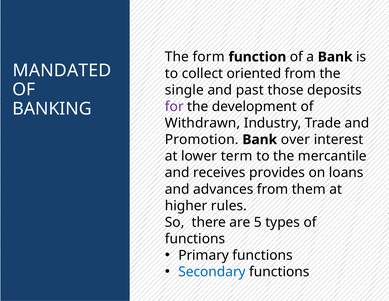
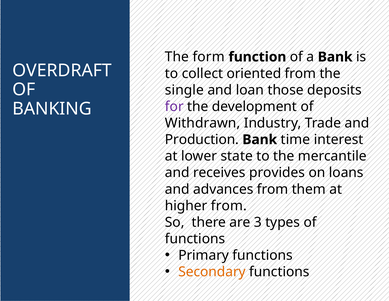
MANDATED: MANDATED -> OVERDRAFT (62, 70)
past: past -> loan (250, 90)
Promotion: Promotion -> Production (202, 139)
over: over -> time (295, 139)
term: term -> state (237, 156)
higher rules: rules -> from (229, 205)
5: 5 -> 3 (258, 222)
Secondary colour: blue -> orange (212, 272)
